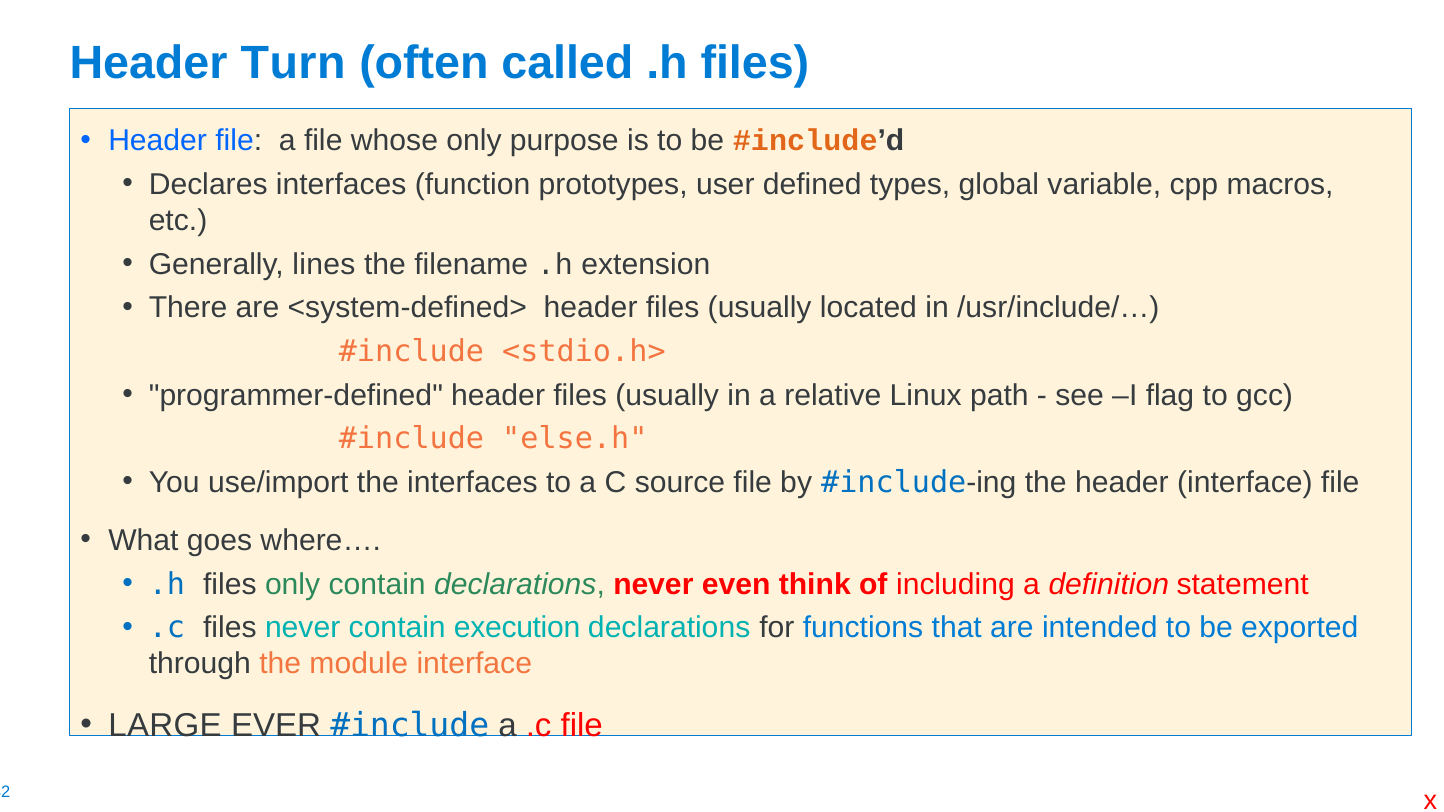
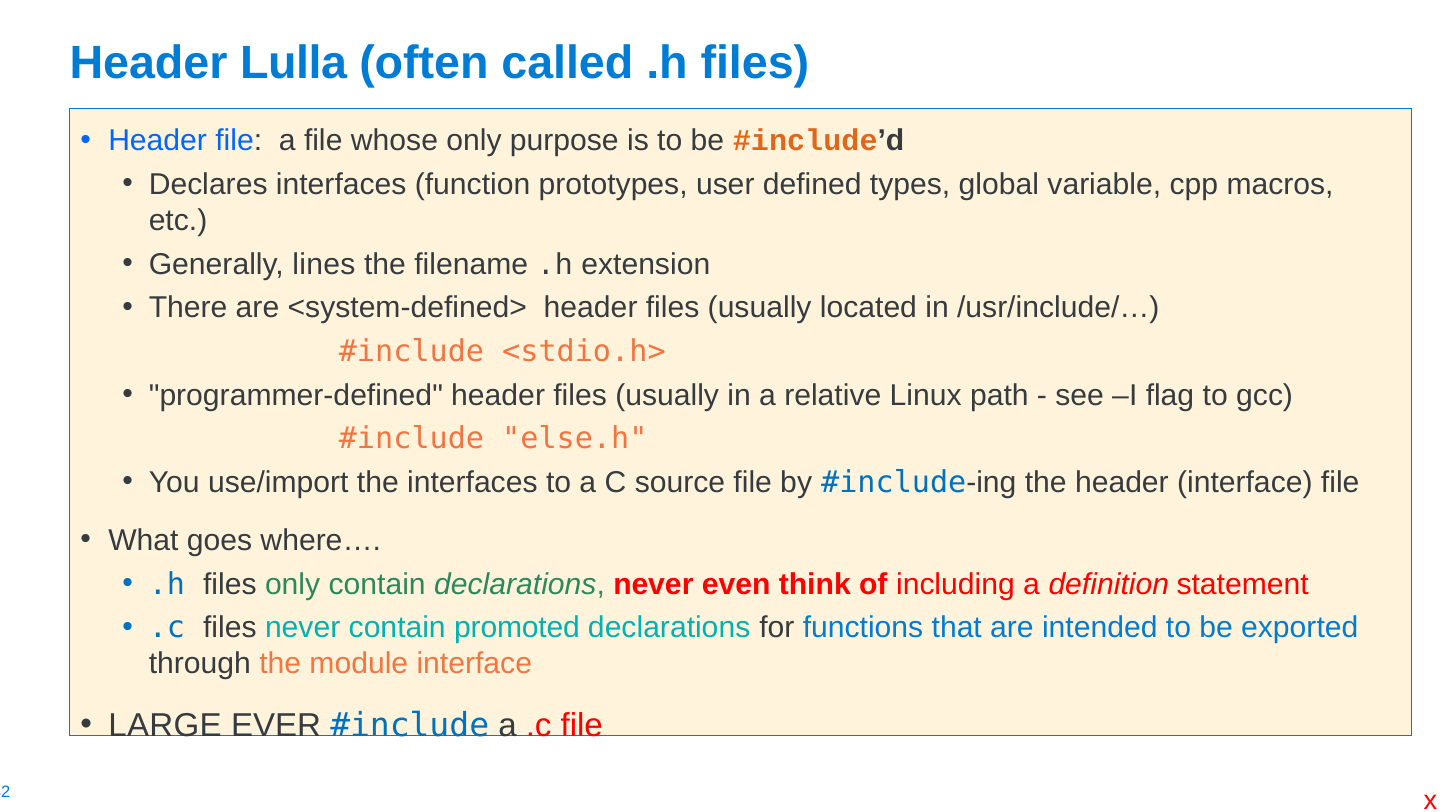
Turn: Turn -> Lulla (294, 63)
execution: execution -> promoted (517, 628)
